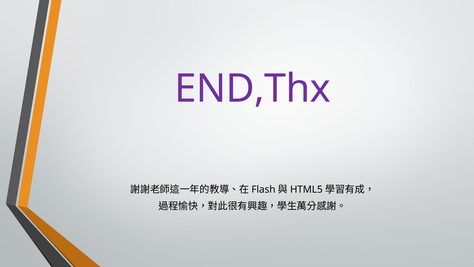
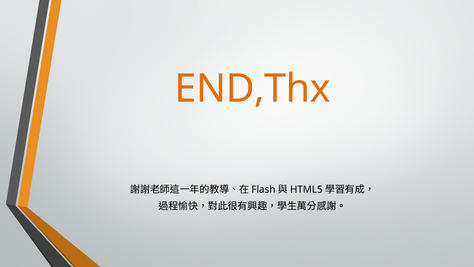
END,Thx colour: purple -> orange (253, 89)
